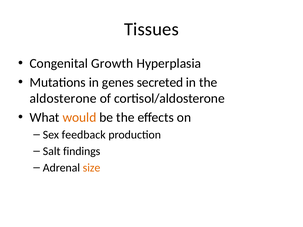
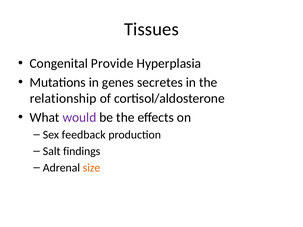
Growth: Growth -> Provide (112, 64)
secreted: secreted -> secretes (160, 82)
aldosterone: aldosterone -> relationship (63, 99)
would colour: orange -> purple (79, 117)
